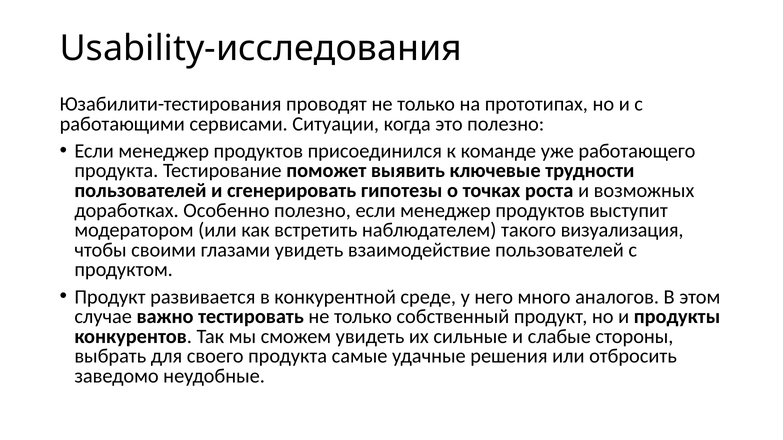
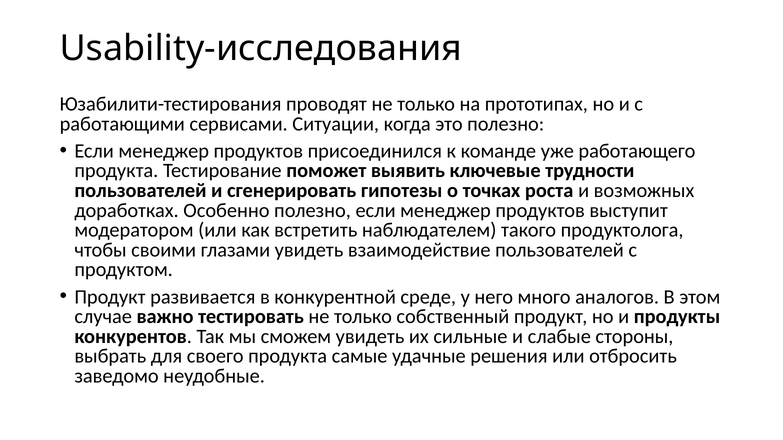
визуализация: визуализация -> продуктолога (622, 230)
